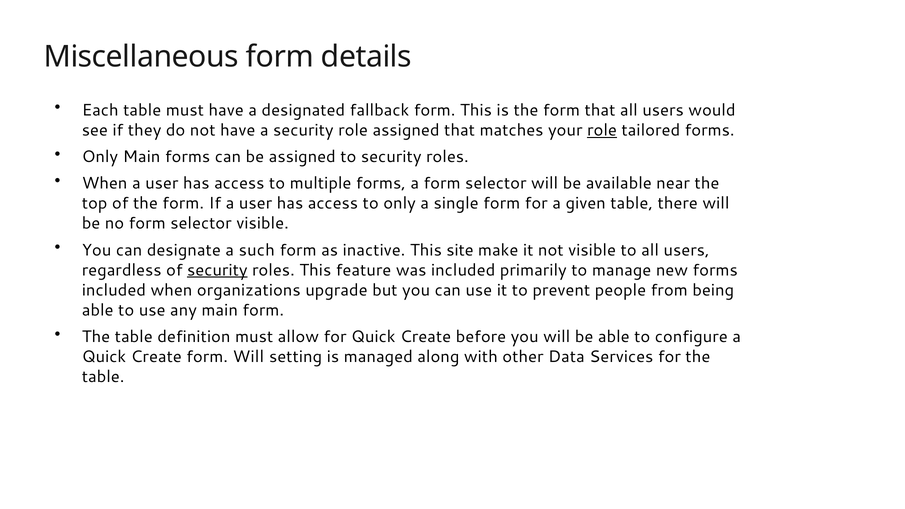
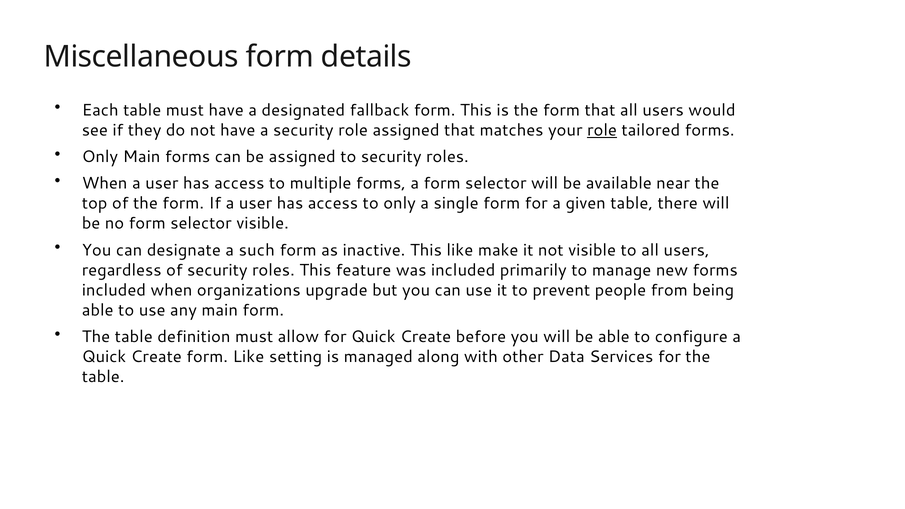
This site: site -> like (460, 250)
security underline: present -> none (217, 270)
form Will: Will -> Like (248, 357)
